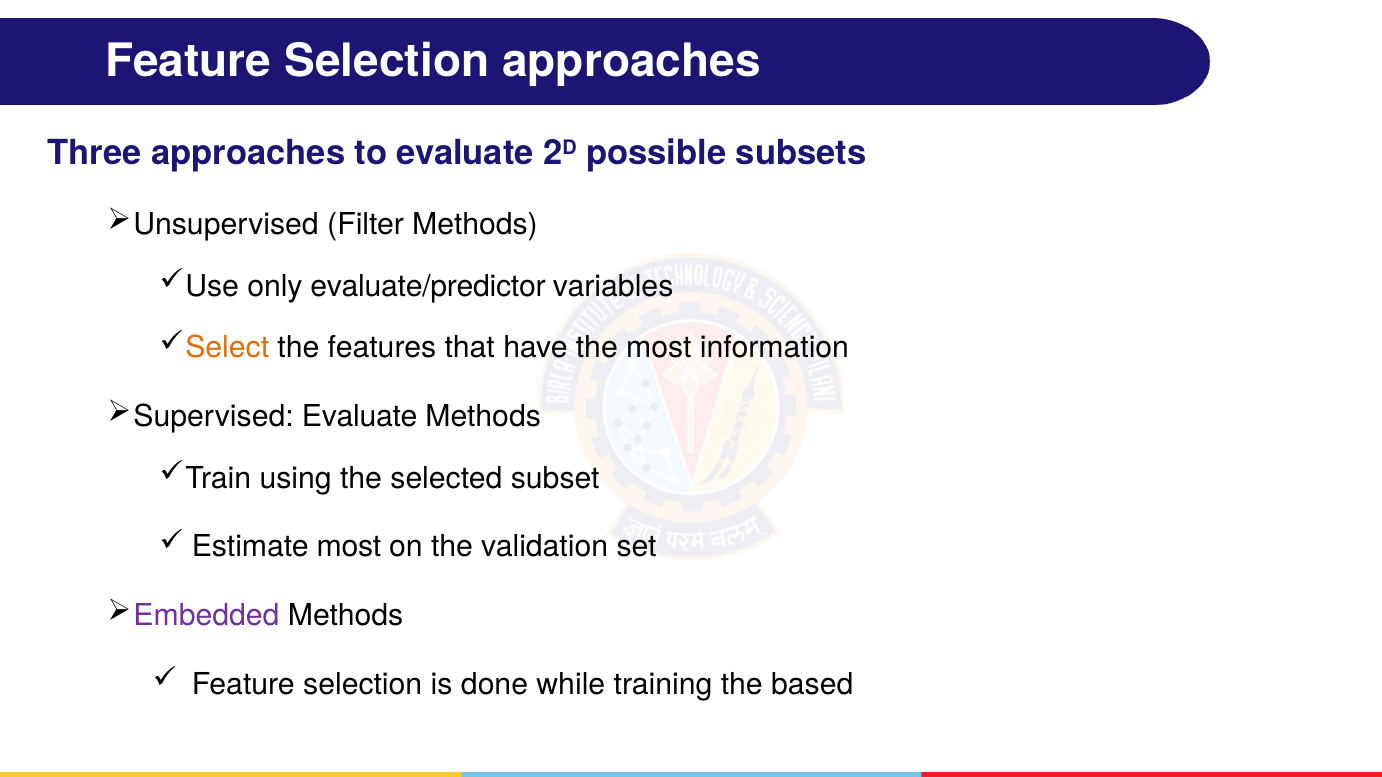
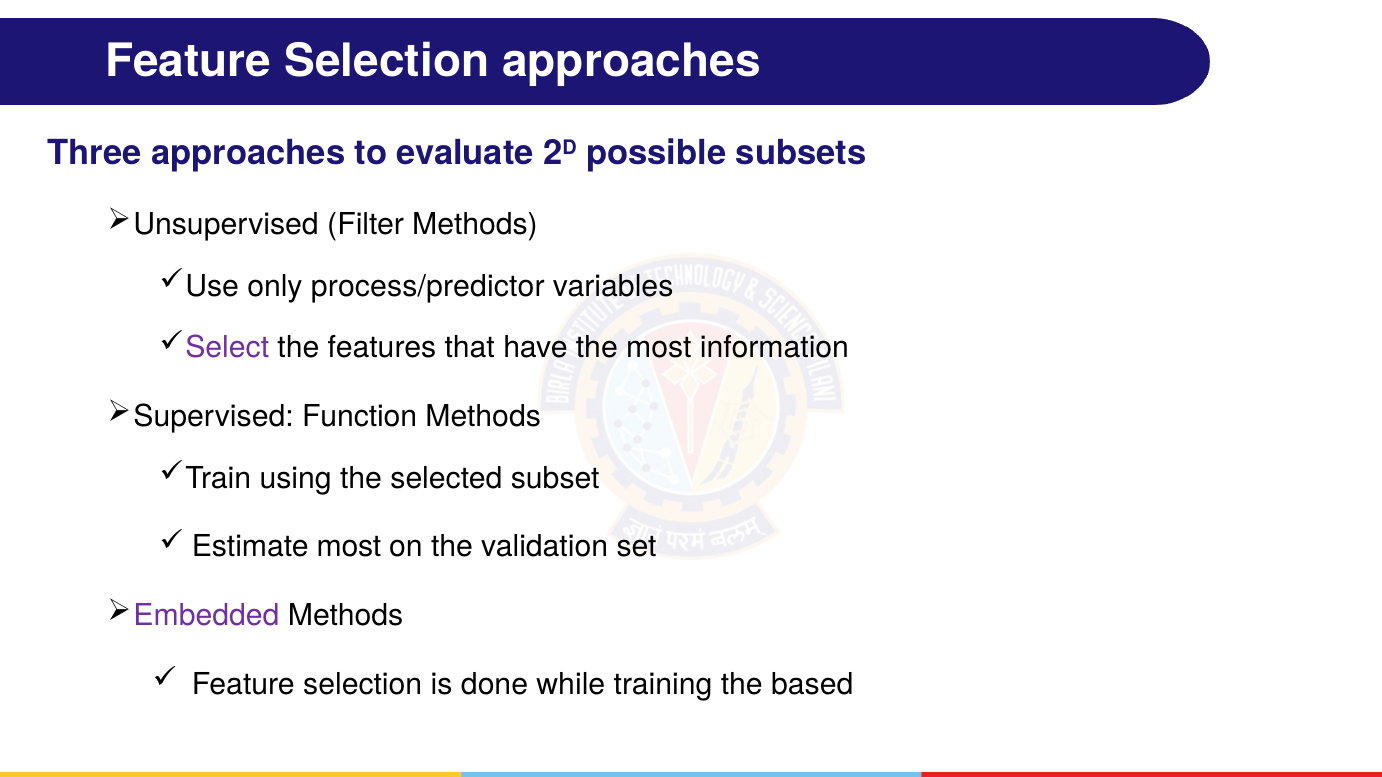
evaluate/predictor: evaluate/predictor -> process/predictor (428, 287)
Select colour: orange -> purple (227, 348)
Supervised Evaluate: Evaluate -> Function (360, 417)
